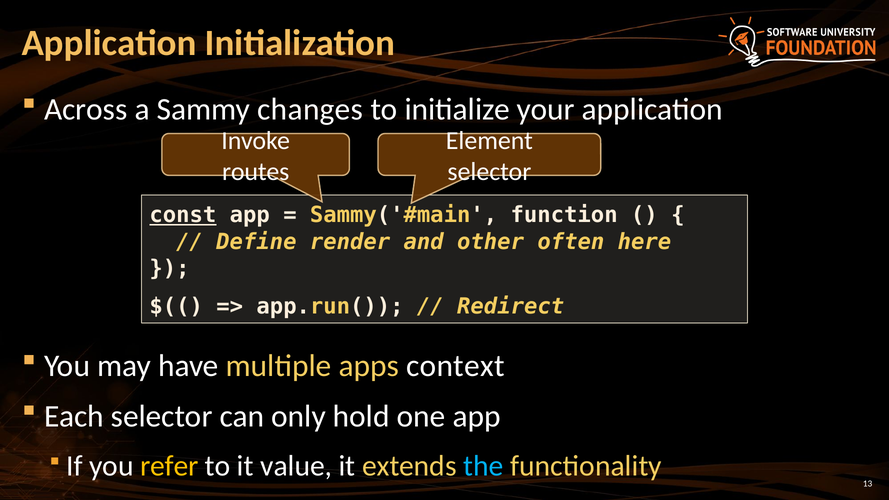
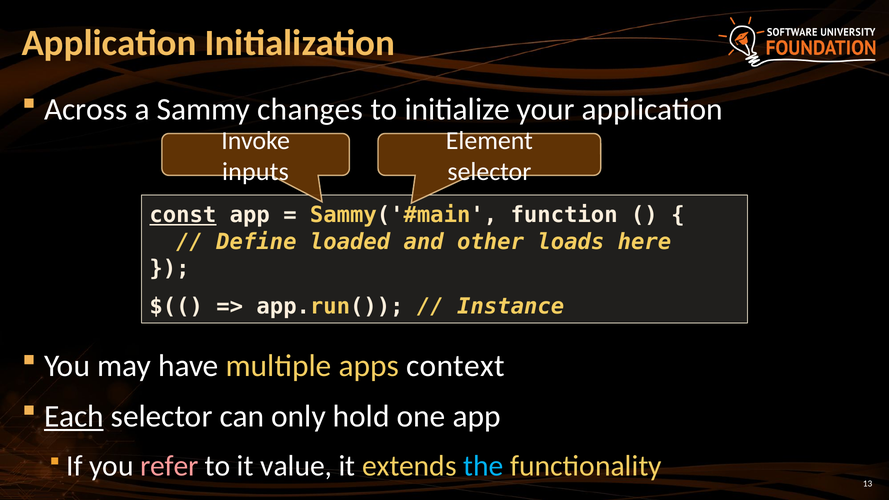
routes: routes -> inputs (255, 172)
render: render -> loaded (350, 242)
often: often -> loads (571, 242)
Redirect: Redirect -> Instance (511, 306)
Each underline: none -> present (74, 417)
refer colour: yellow -> pink (169, 466)
